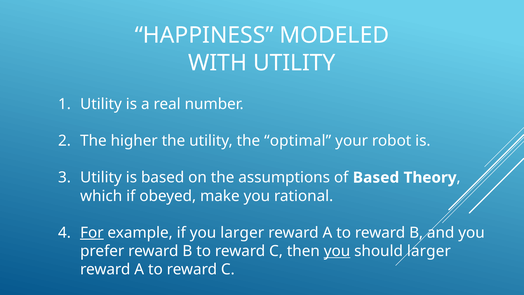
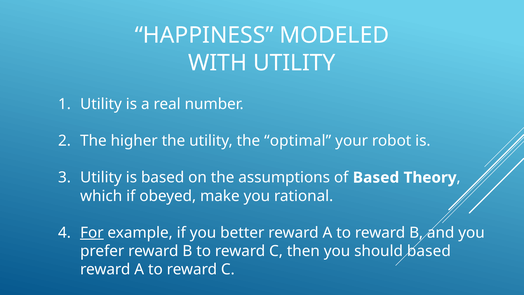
you larger: larger -> better (242, 233)
you underline: present -> none (337, 251)
should larger: larger -> based (429, 251)
